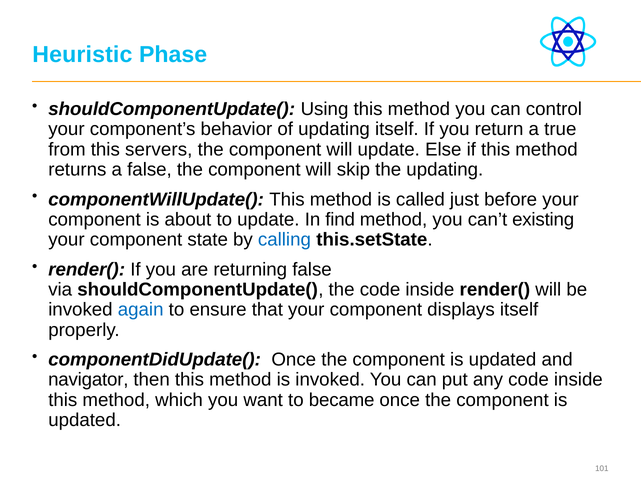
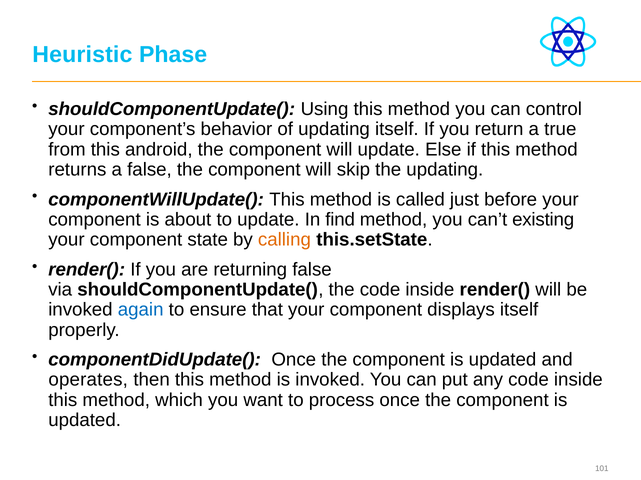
servers: servers -> android (159, 150)
calling colour: blue -> orange (284, 240)
navigator: navigator -> operates (88, 380)
became: became -> process (342, 401)
